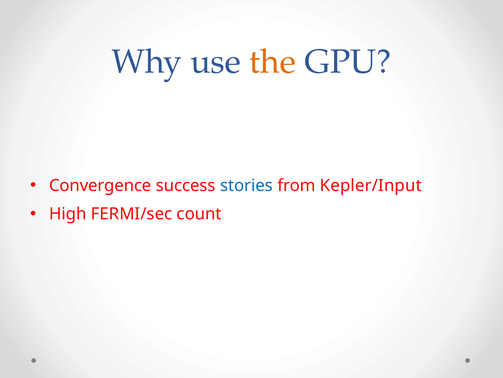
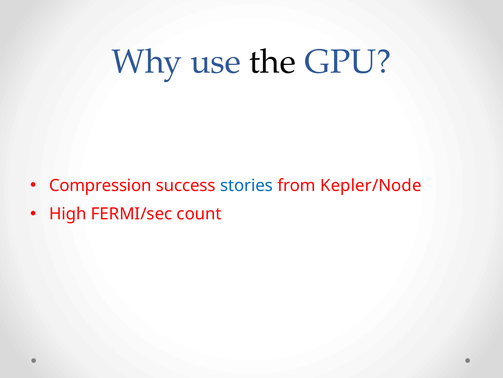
the colour: orange -> black (273, 62)
Convergence: Convergence -> Compression (100, 185)
Kepler/Input: Kepler/Input -> Kepler/Node (371, 185)
